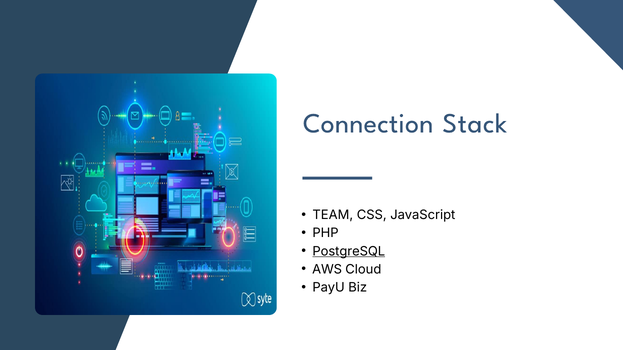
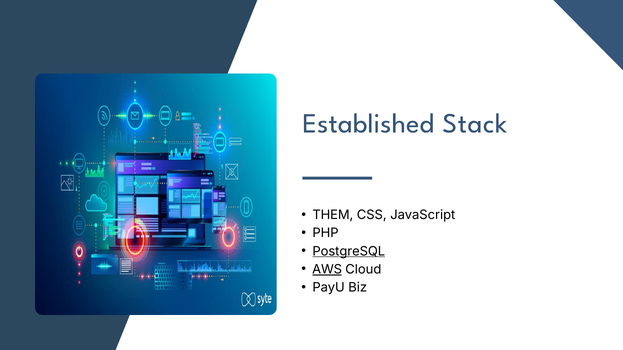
Connection: Connection -> Established (368, 123)
TEAM: TEAM -> THEM (333, 215)
AWS underline: none -> present (327, 270)
